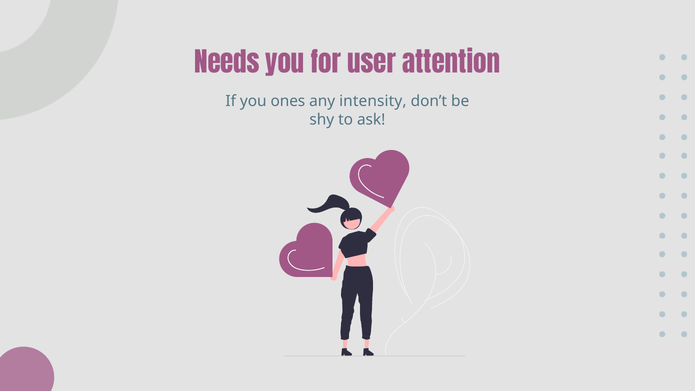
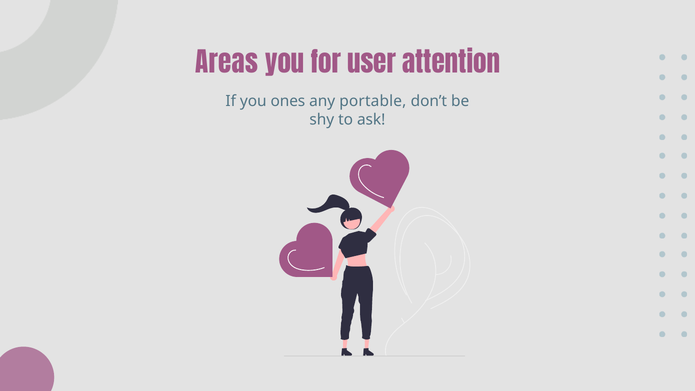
Needs: Needs -> Areas (227, 64)
intensity: intensity -> portable (373, 101)
